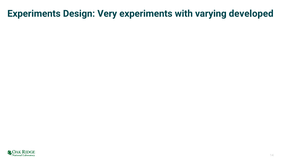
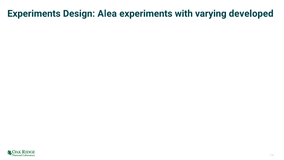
Very: Very -> Alea (107, 14)
